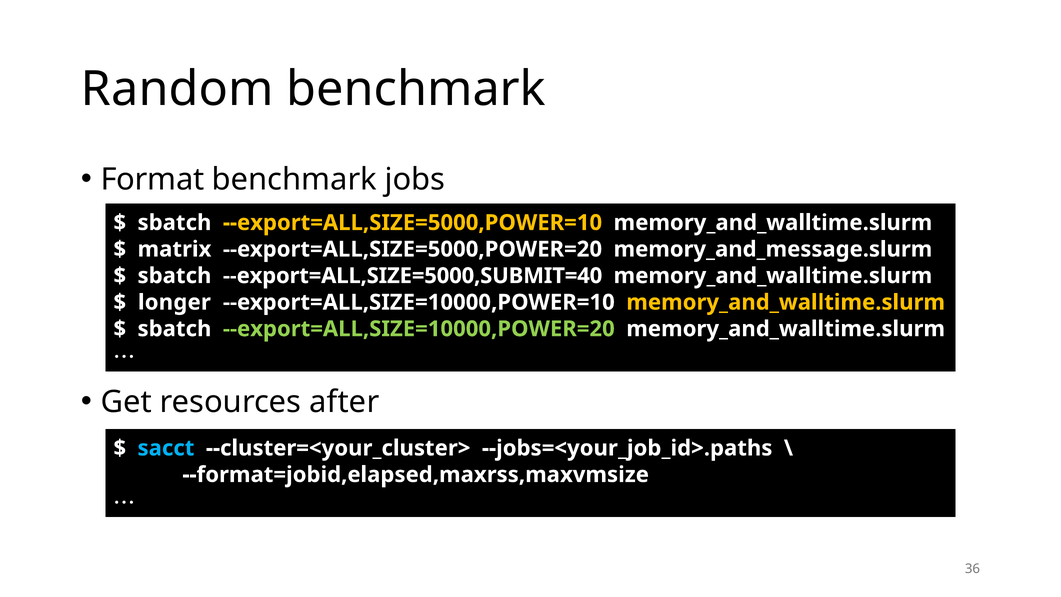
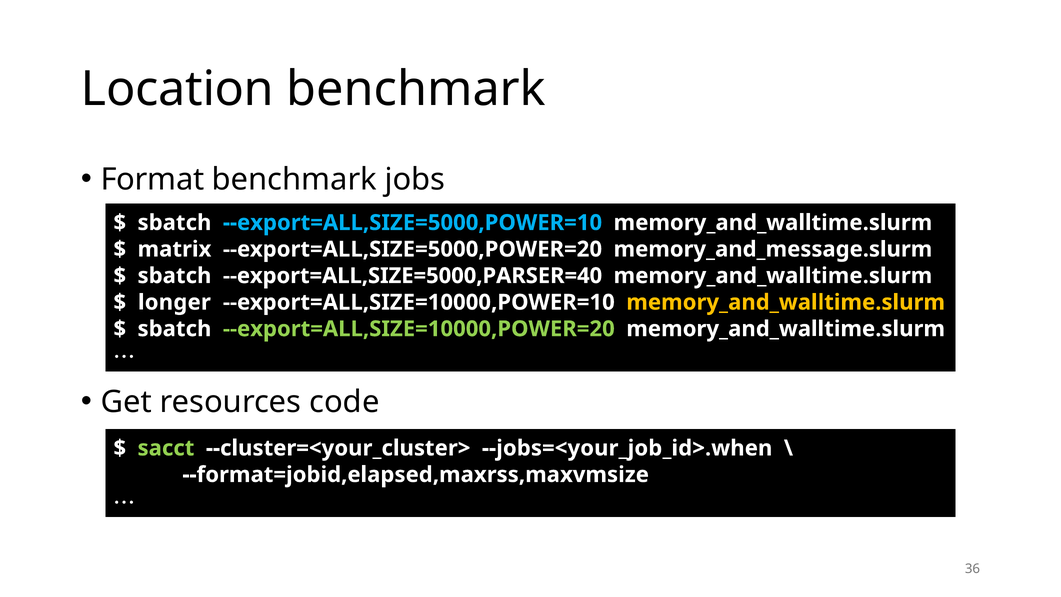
Random: Random -> Location (177, 89)
--export=ALL,SIZE=5000,POWER=10 colour: yellow -> light blue (412, 223)
--export=ALL,SIZE=5000,SUBMIT=40: --export=ALL,SIZE=5000,SUBMIT=40 -> --export=ALL,SIZE=5000,PARSER=40 (413, 276)
after: after -> code (344, 402)
sacct colour: light blue -> light green (166, 448)
--jobs=<your_job_id>.paths: --jobs=<your_job_id>.paths -> --jobs=<your_job_id>.when (627, 448)
